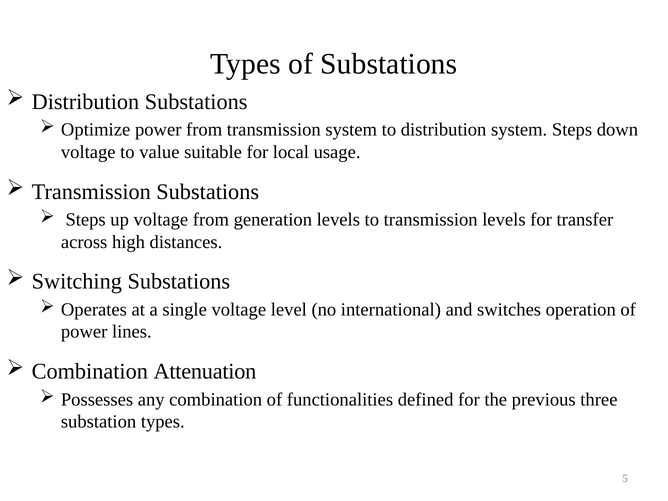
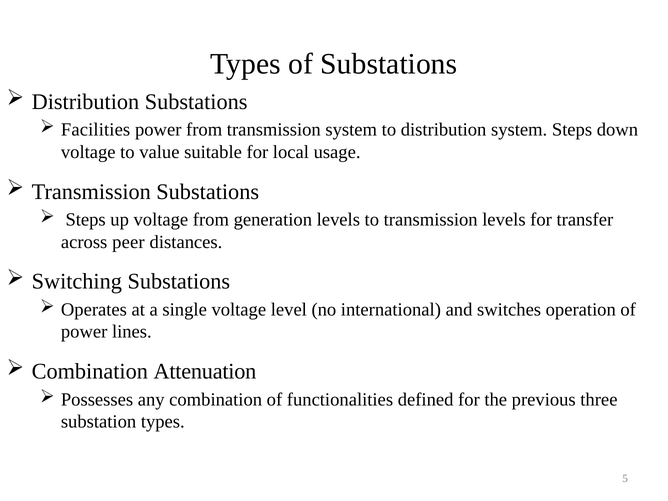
Optimize: Optimize -> Facilities (96, 130)
high: high -> peer (128, 242)
